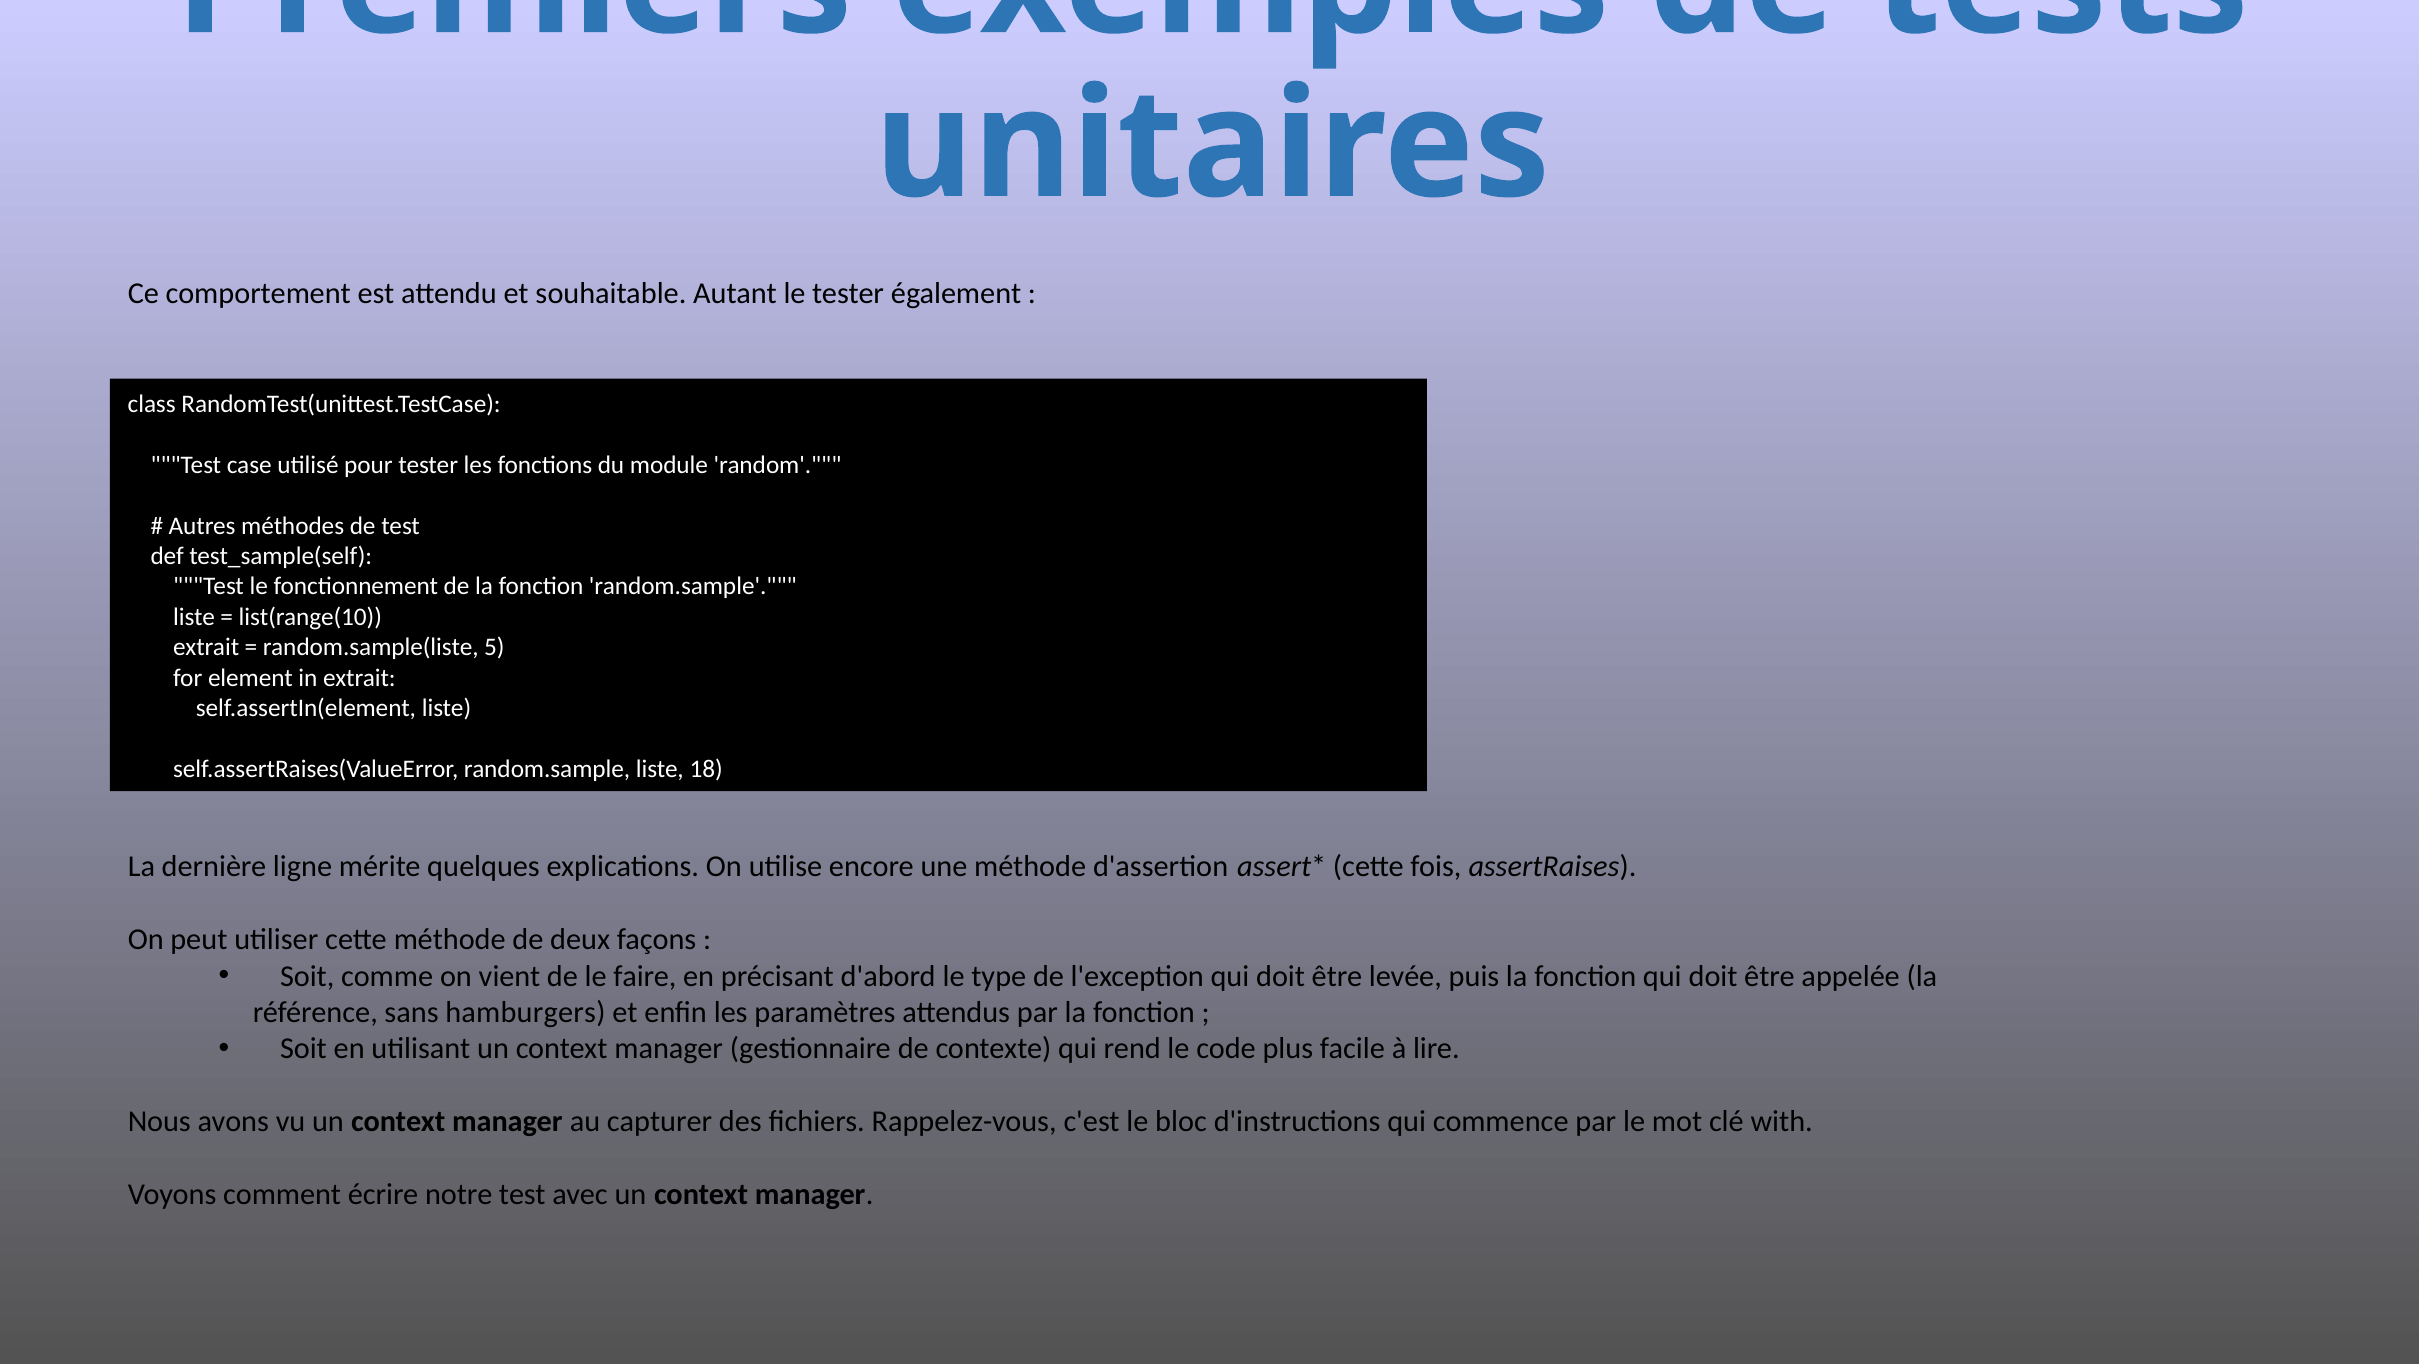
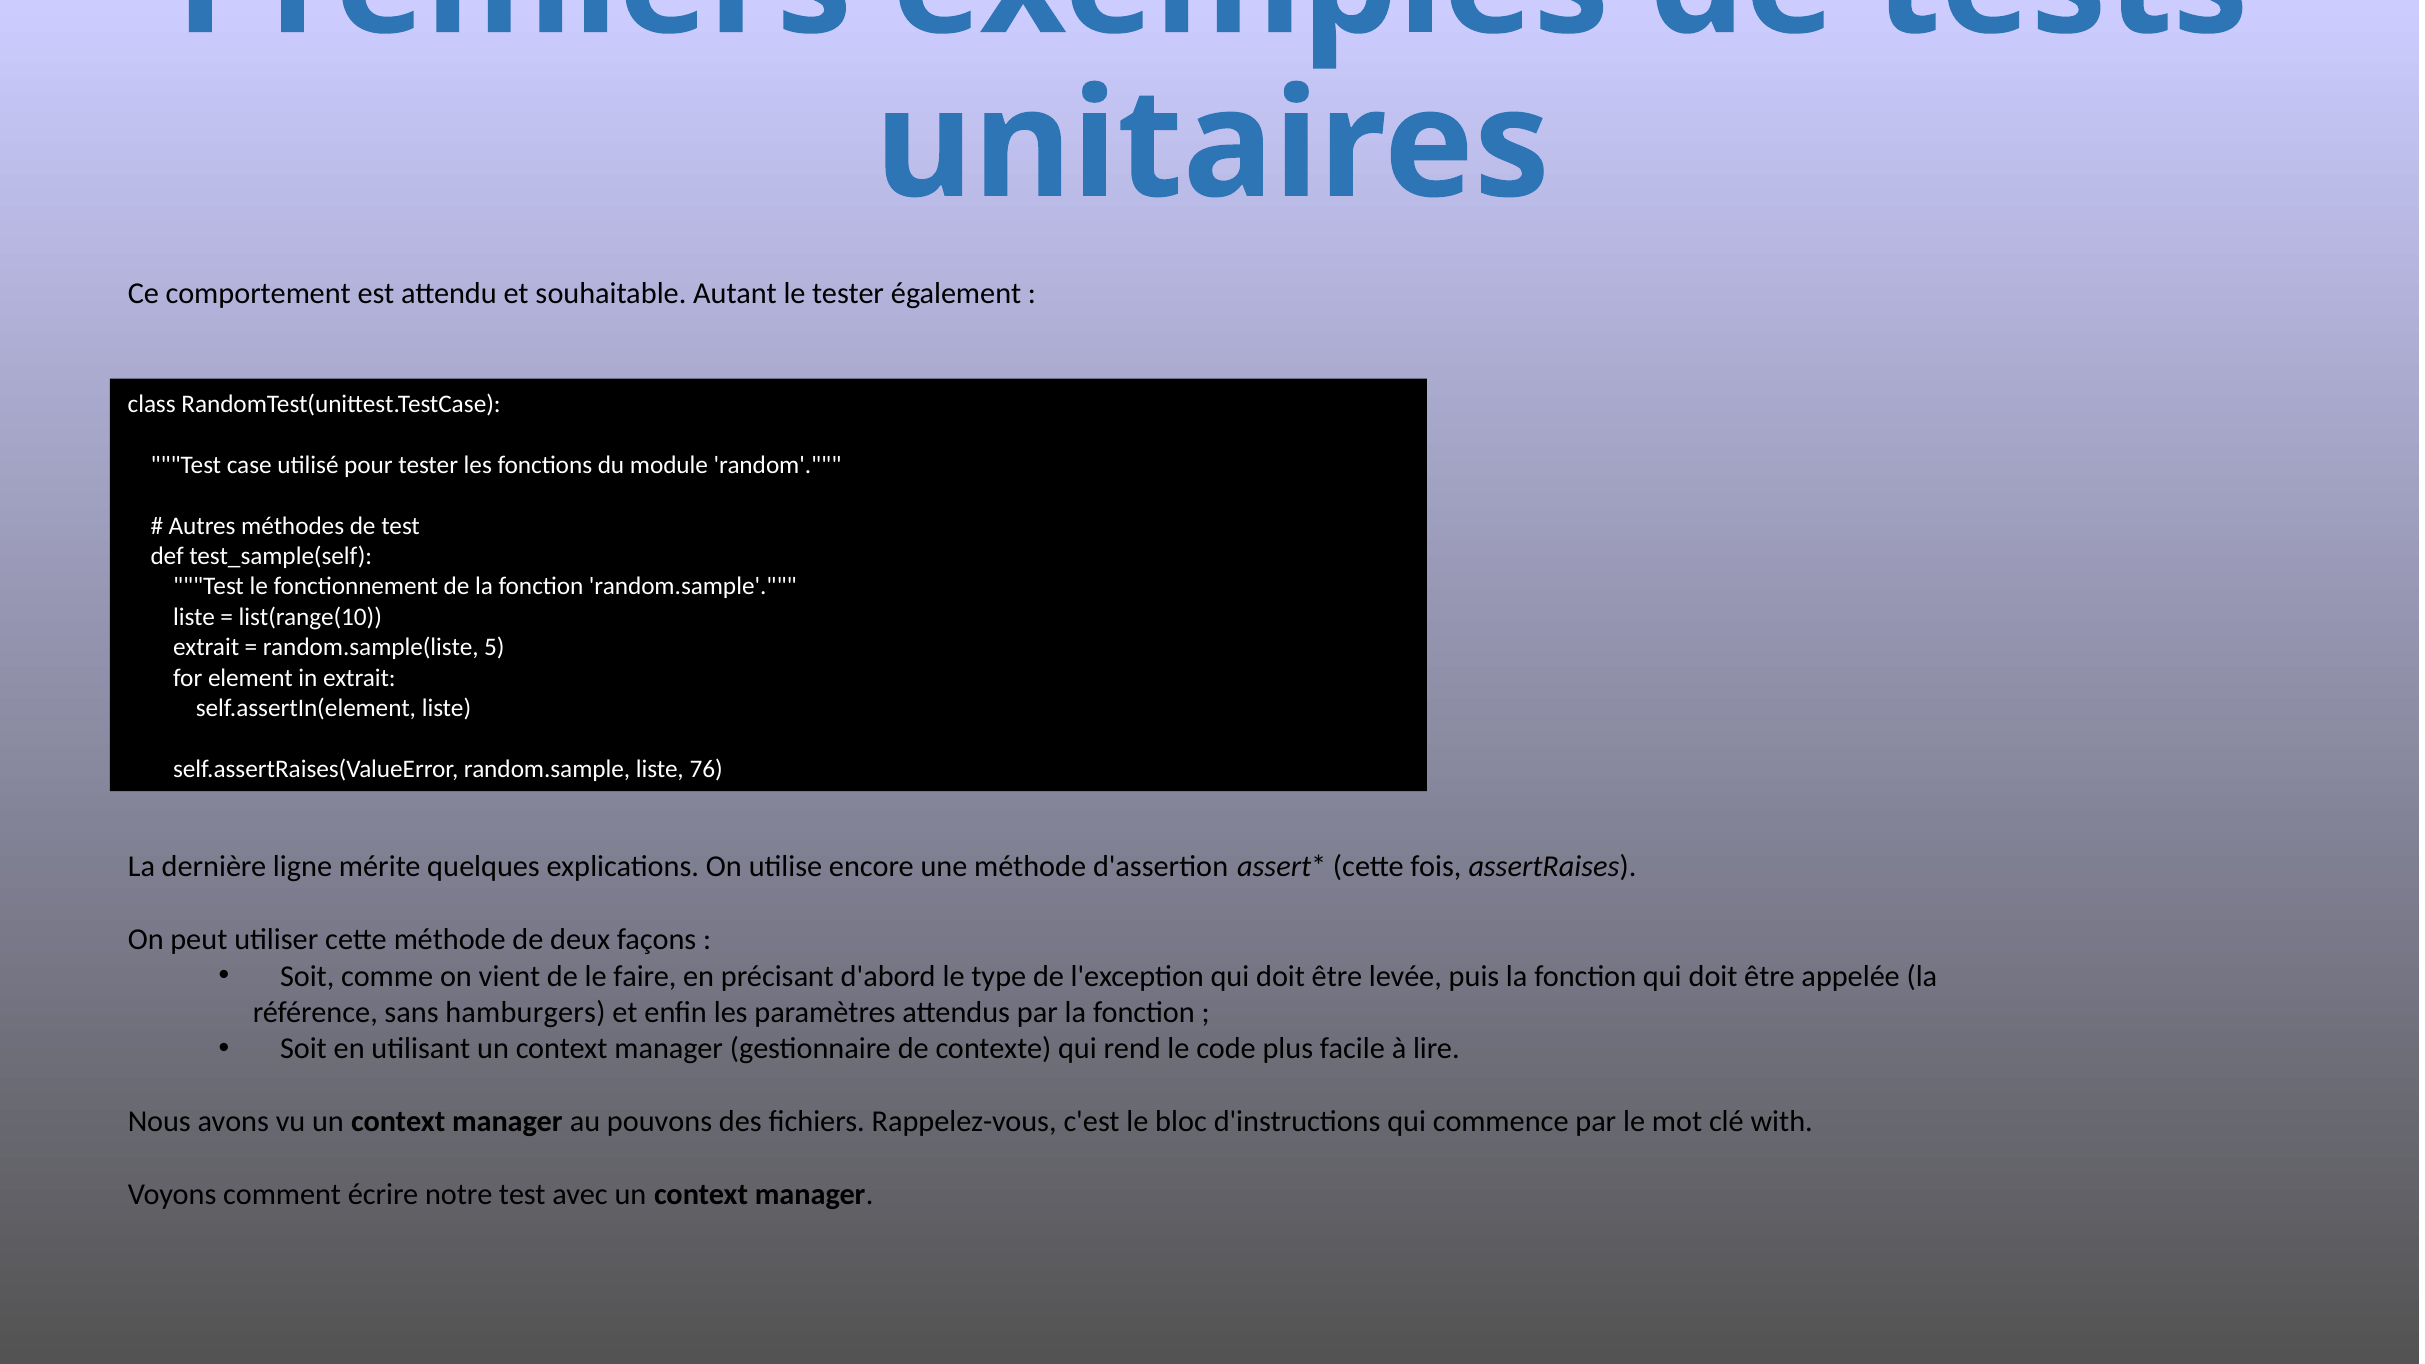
18: 18 -> 76 (706, 769)
capturer: capturer -> pouvons (660, 1122)
